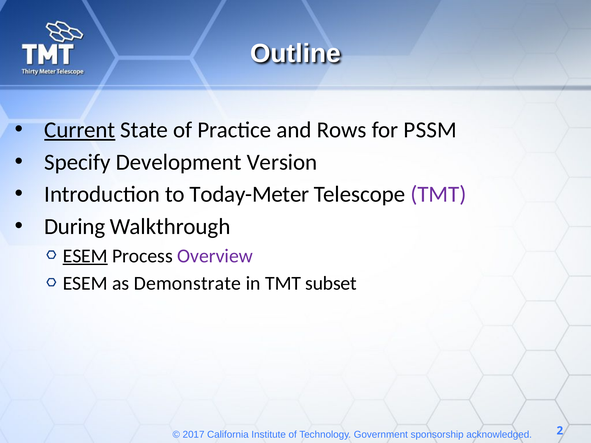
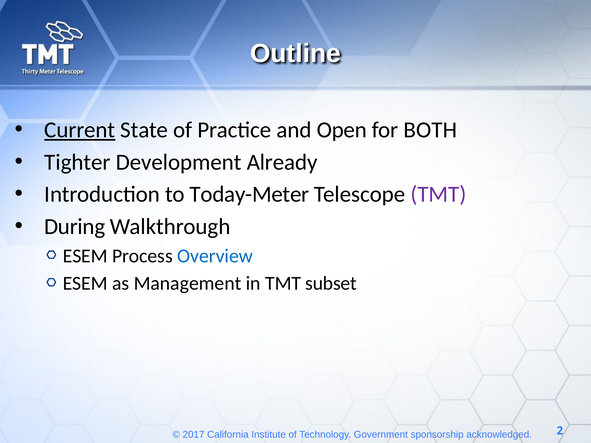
Rows: Rows -> Open (342, 130)
PSSM: PSSM -> BOTH (430, 130)
Specify: Specify -> Tighter (77, 162)
Version: Version -> Already (282, 162)
ESEM underline: present -> none (85, 256)
Overview colour: purple -> blue (215, 256)
Demonstrate: Demonstrate -> Management (188, 284)
